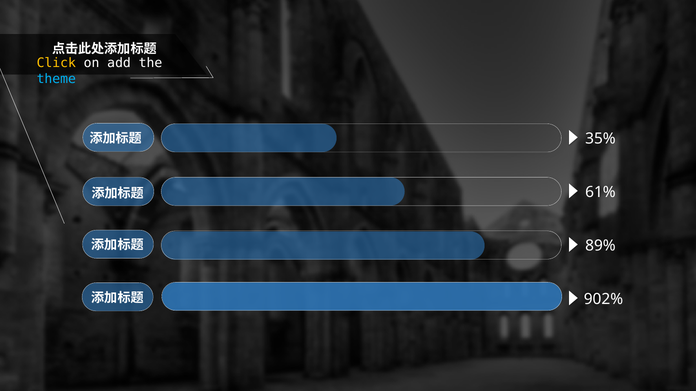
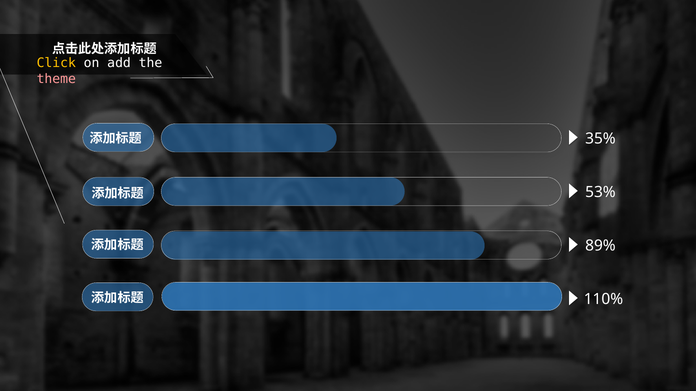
theme colour: light blue -> pink (56, 79)
61%: 61% -> 53% (600, 192)
902%: 902% -> 110% (603, 300)
